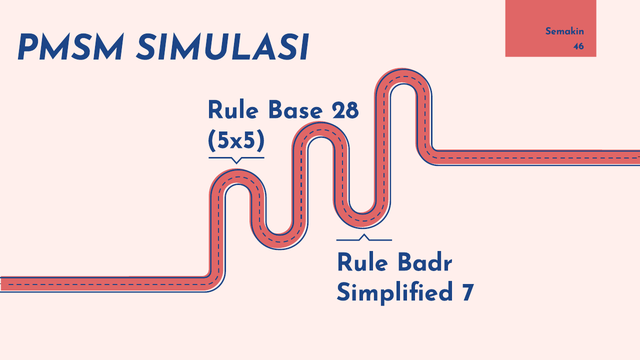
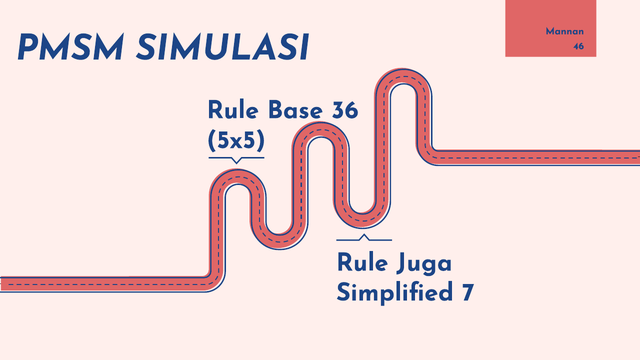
Semakin: Semakin -> Mannan (565, 31)
28: 28 -> 36 (345, 110)
Badr: Badr -> Juga (424, 262)
